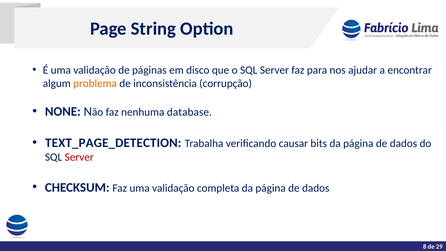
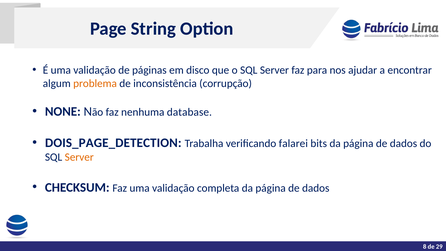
TEXT_PAGE_DETECTION: TEXT_PAGE_DETECTION -> DOIS_PAGE_DETECTION (113, 143)
causar: causar -> falarei (293, 143)
Server colour: red -> orange (79, 157)
